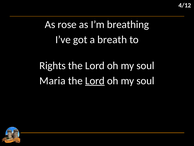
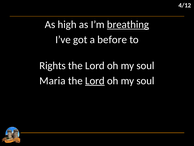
rose: rose -> high (67, 24)
breathing underline: none -> present (128, 24)
breath: breath -> before (112, 39)
